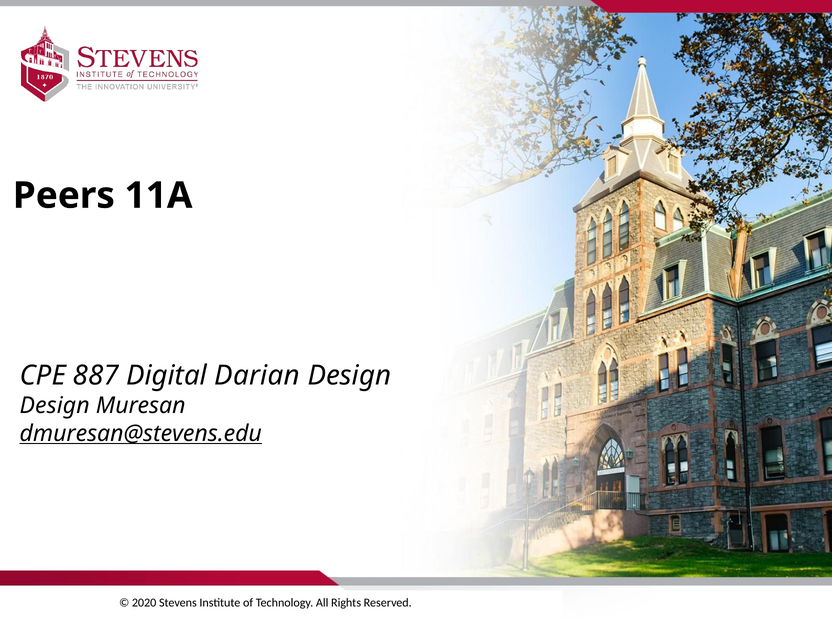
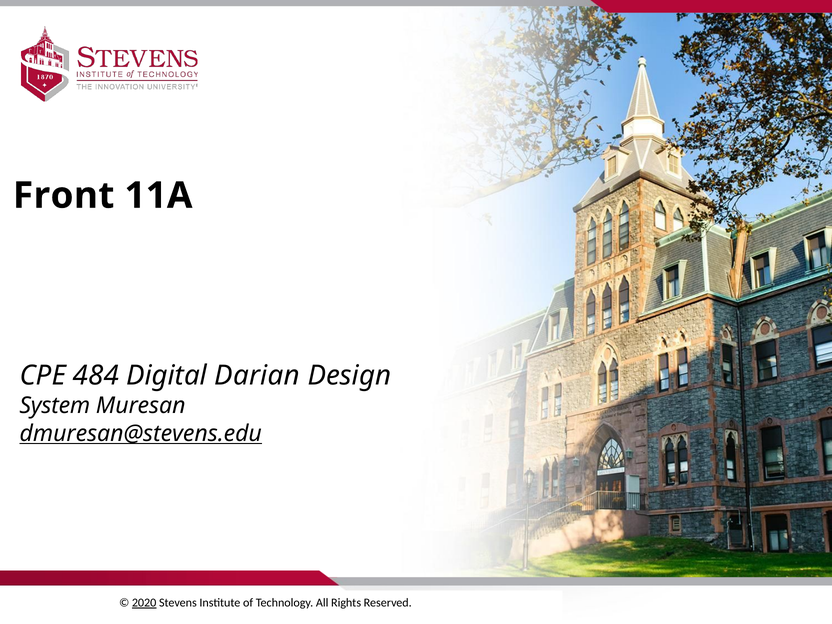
Peers: Peers -> Front (64, 196)
887: 887 -> 484 (96, 376)
Design: Design -> System (55, 406)
2020 underline: none -> present (144, 603)
